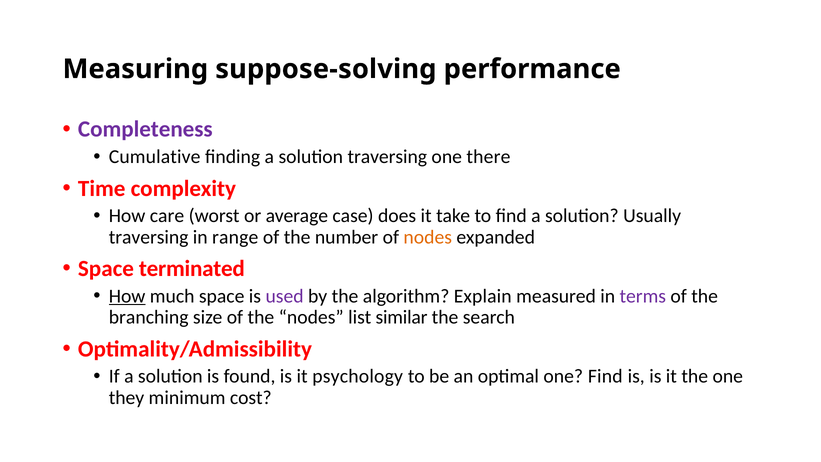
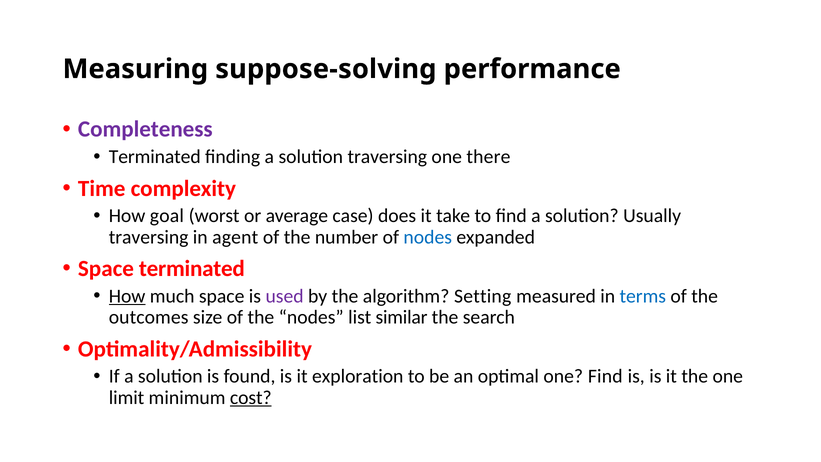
Cumulative: Cumulative -> Terminated (155, 157)
care: care -> goal (167, 216)
range: range -> agent (235, 237)
nodes colour: orange -> blue (428, 237)
Explain: Explain -> Setting (483, 296)
terms colour: purple -> blue (643, 296)
branching: branching -> outcomes (149, 317)
psychology: psychology -> exploration (358, 376)
they: they -> limit (127, 397)
cost underline: none -> present (251, 397)
